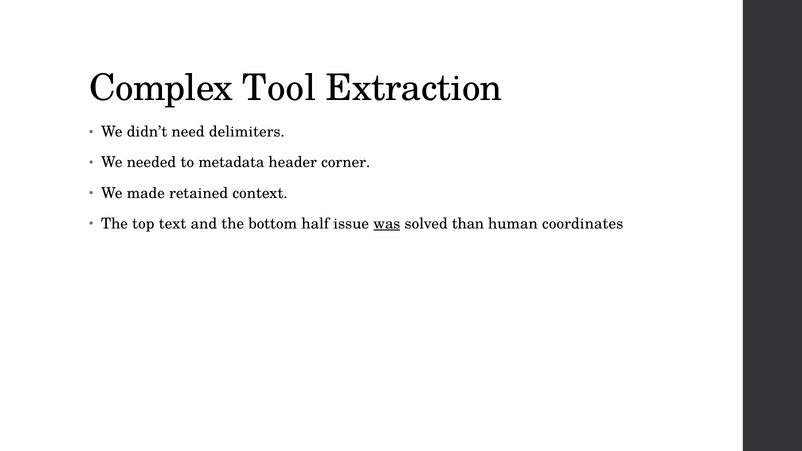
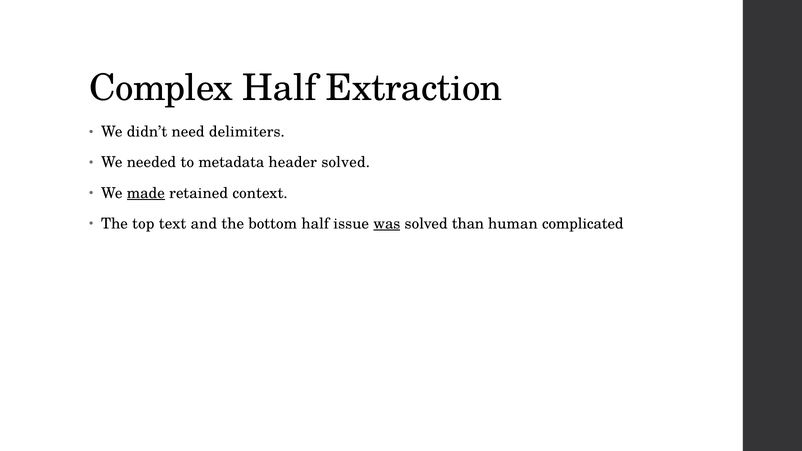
Complex Tool: Tool -> Half (280, 88)
header corner: corner -> solved (346, 163)
made underline: none -> present (146, 193)
coordinates: coordinates -> complicated (583, 224)
